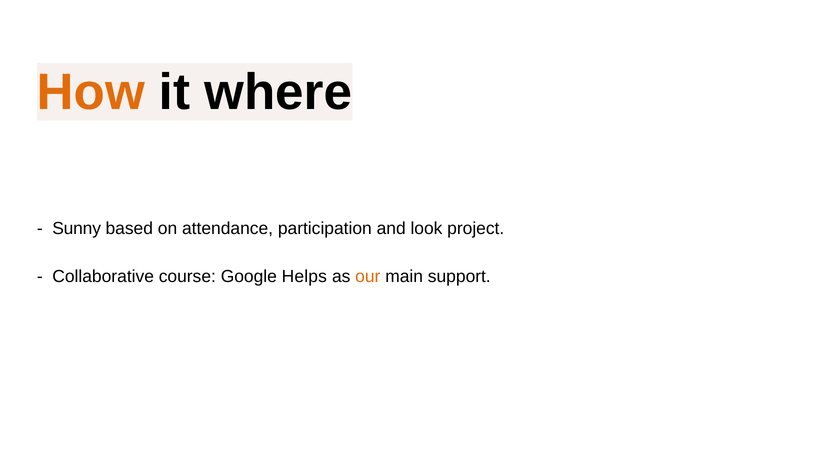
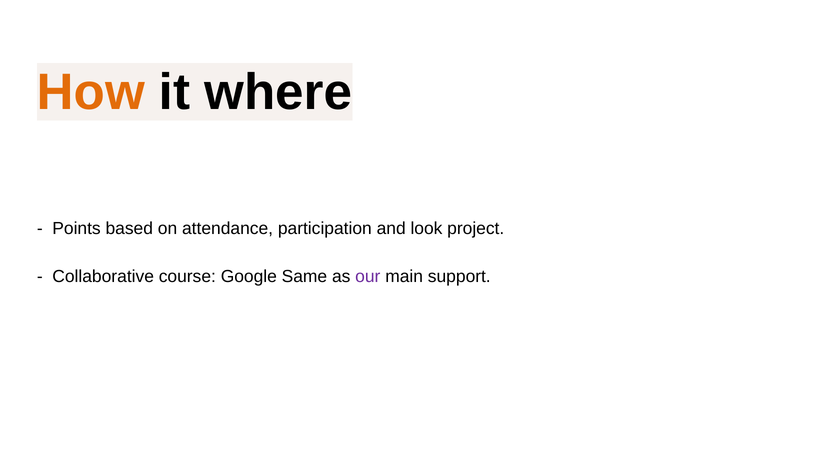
Sunny: Sunny -> Points (77, 228)
Helps: Helps -> Same (304, 276)
our colour: orange -> purple (368, 276)
